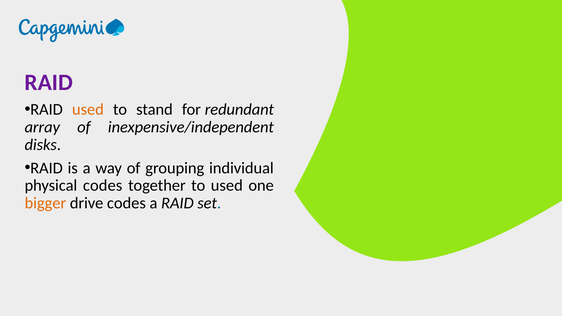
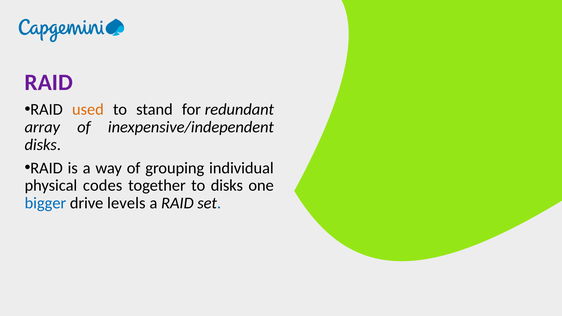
to used: used -> disks (227, 186)
bigger colour: orange -> blue (45, 203)
drive codes: codes -> levels (126, 203)
